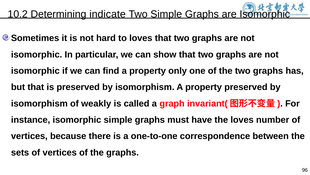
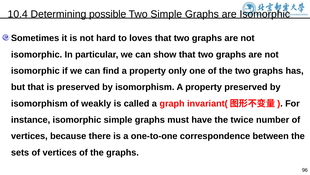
10.2: 10.2 -> 10.4 (18, 14)
indicate: indicate -> possible (108, 14)
the loves: loves -> twice (242, 119)
